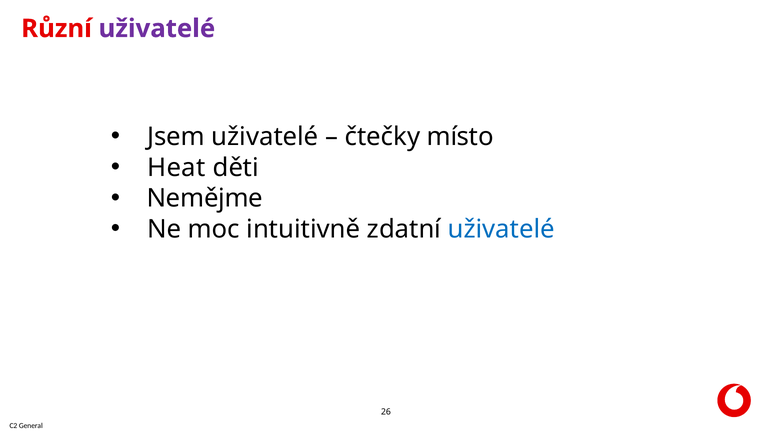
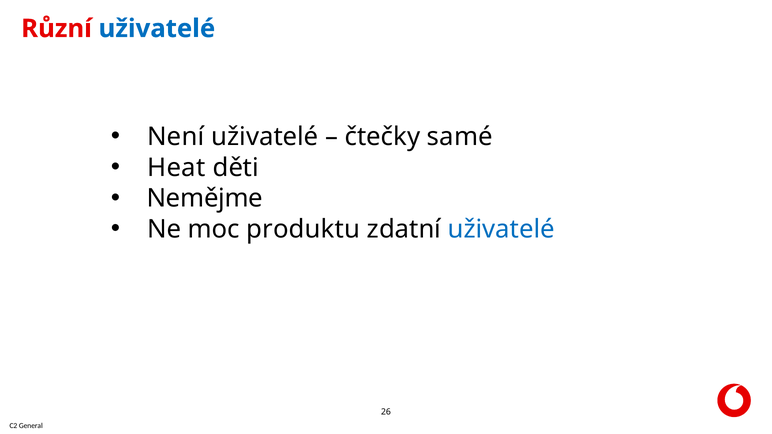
uživatelé colour: purple -> blue (157, 29)
Jsem: Jsem -> Není (176, 137)
místo: místo -> samé (460, 137)
intuitivně: intuitivně -> produktu (303, 229)
